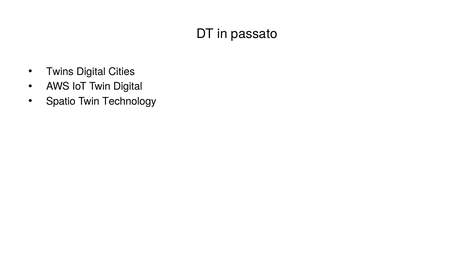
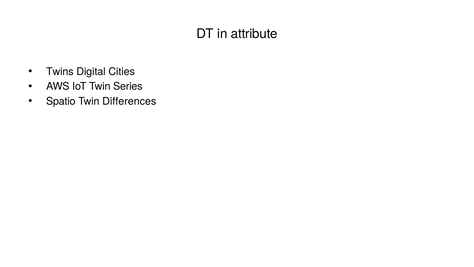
passato: passato -> attribute (254, 34)
Twin Digital: Digital -> Series (128, 86)
Technology: Technology -> Differences (129, 101)
